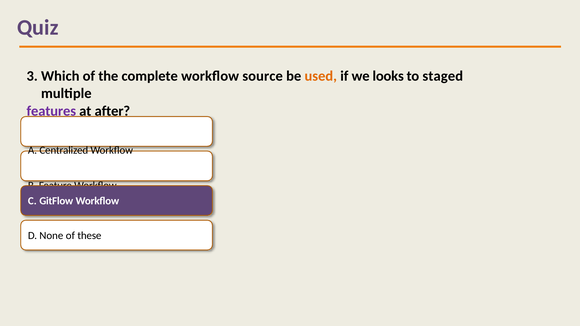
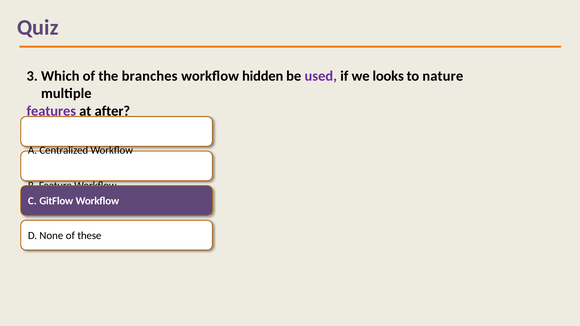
complete: complete -> branches (150, 76)
source: source -> hidden (263, 76)
used colour: orange -> purple (321, 76)
staged: staged -> nature (443, 76)
